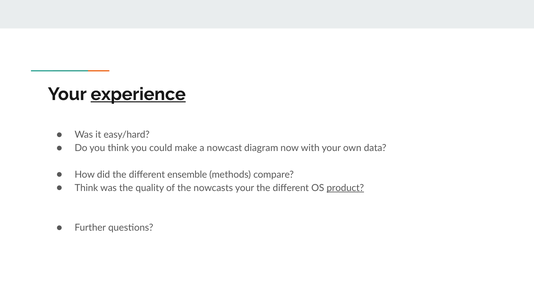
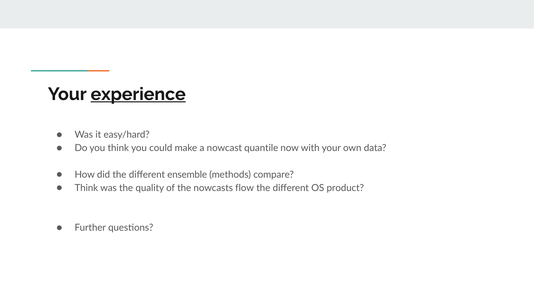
diagram: diagram -> quantile (261, 148)
nowcasts your: your -> flow (245, 188)
product underline: present -> none (345, 188)
